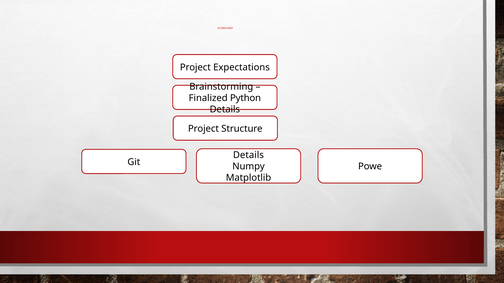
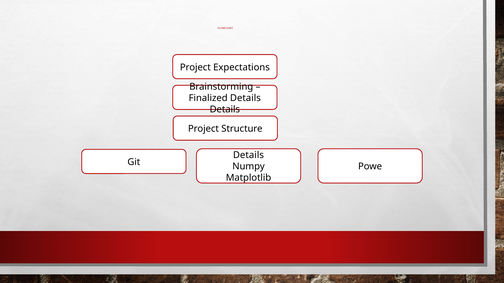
Finalized Python: Python -> Details (245, 98)
